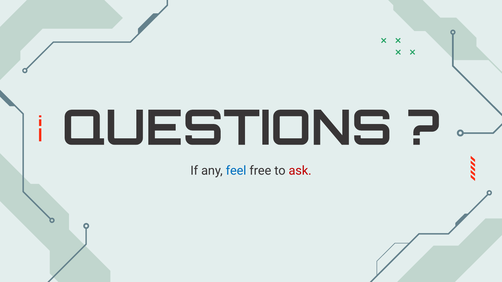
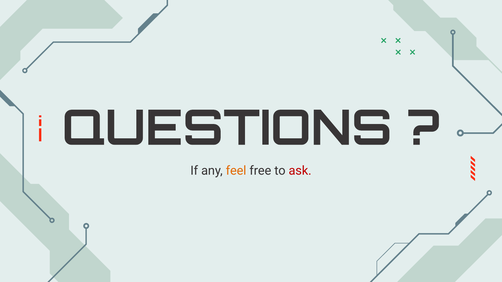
feel colour: blue -> orange (236, 171)
